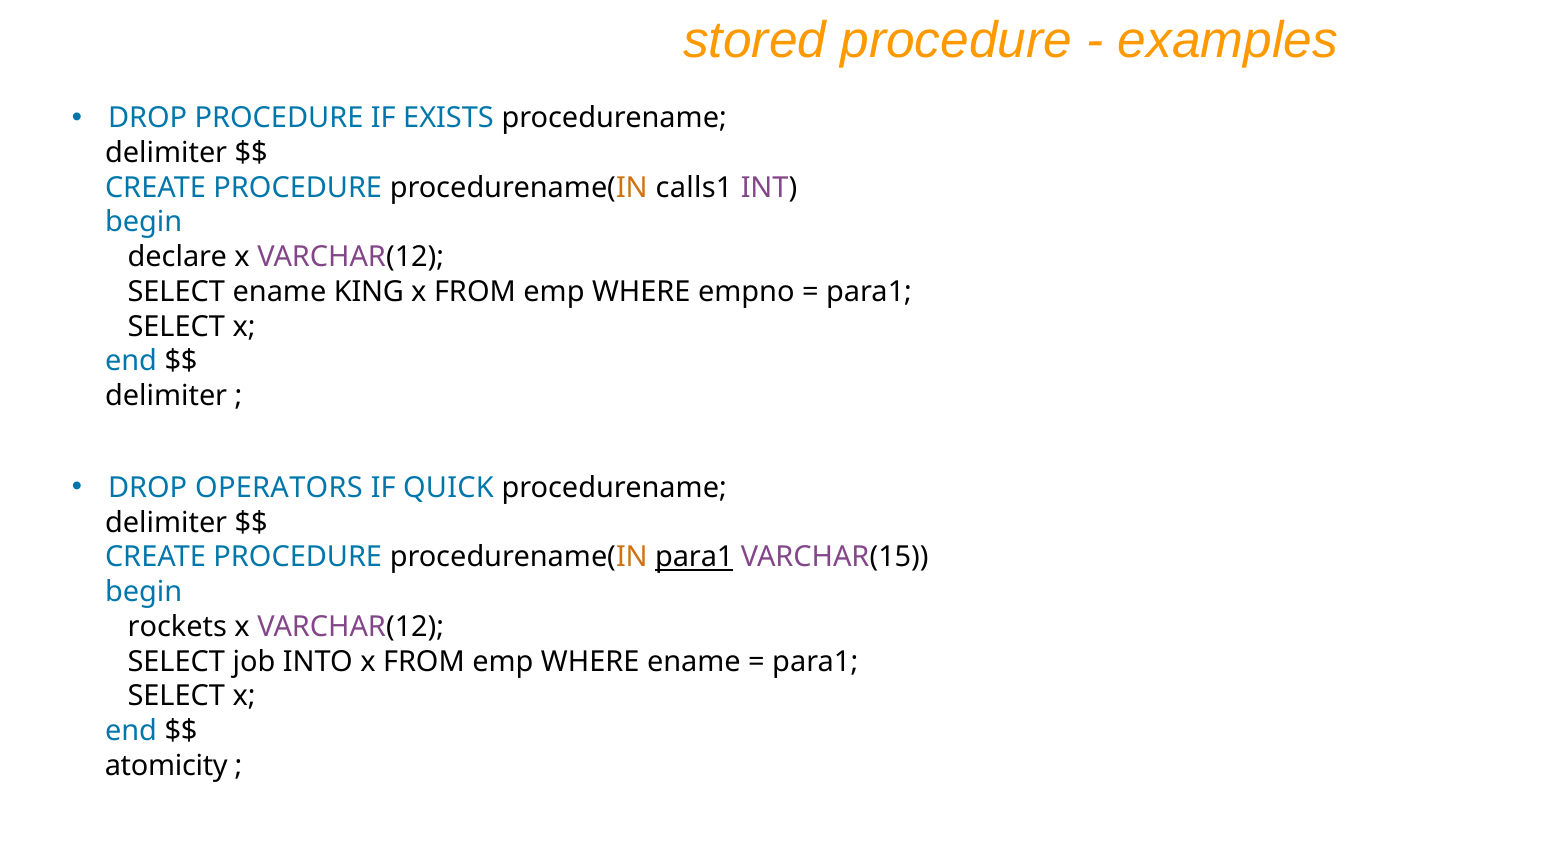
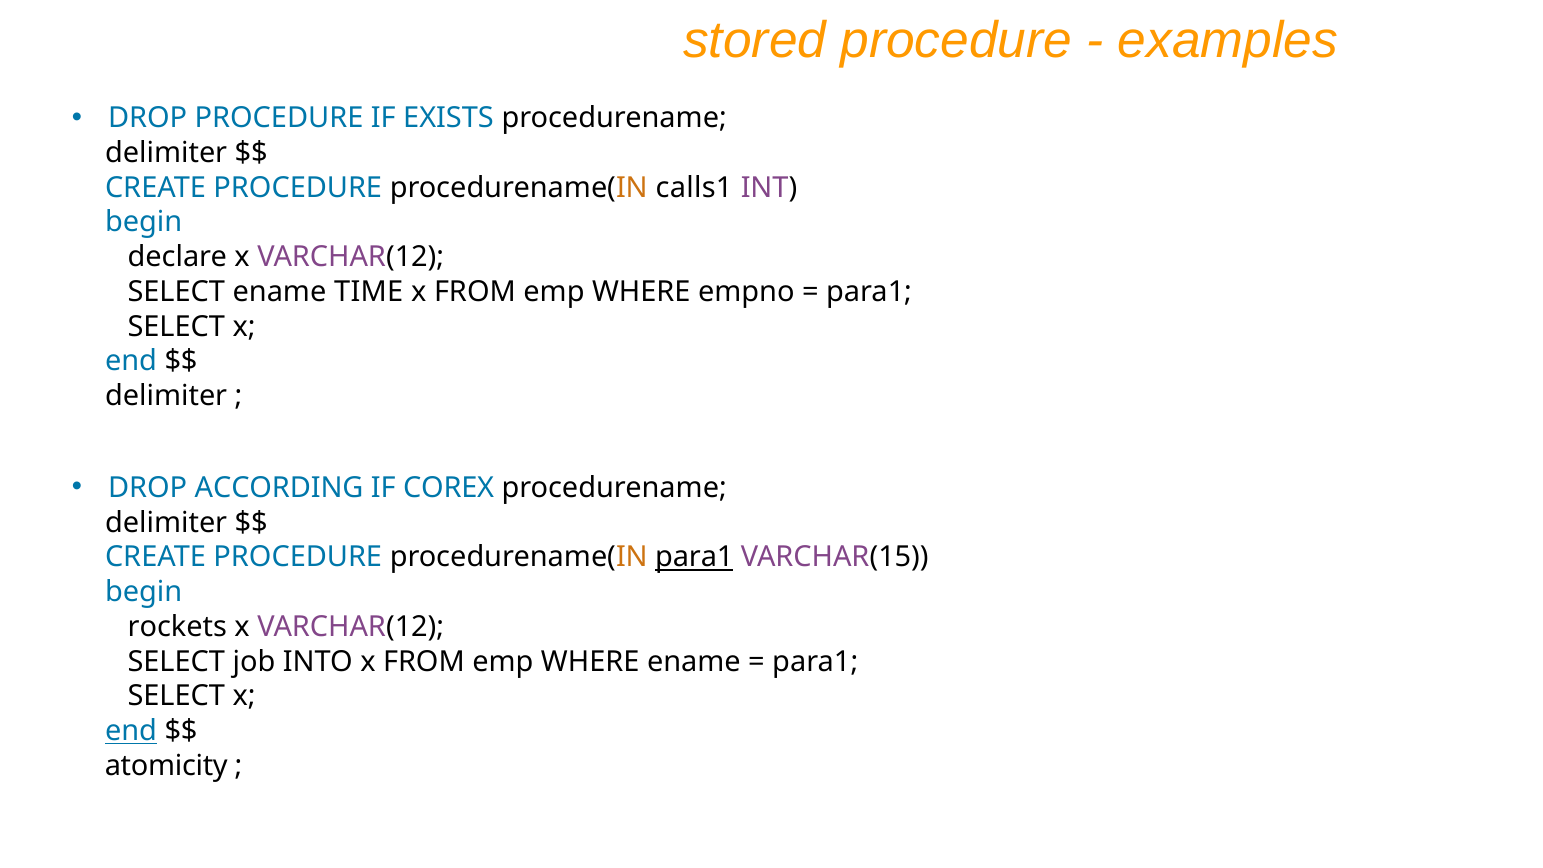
KING: KING -> TIME (369, 292)
OPERATORS: OPERATORS -> ACCORDING (279, 488)
QUICK: QUICK -> COREX (449, 488)
end underline: none -> present (131, 731)
